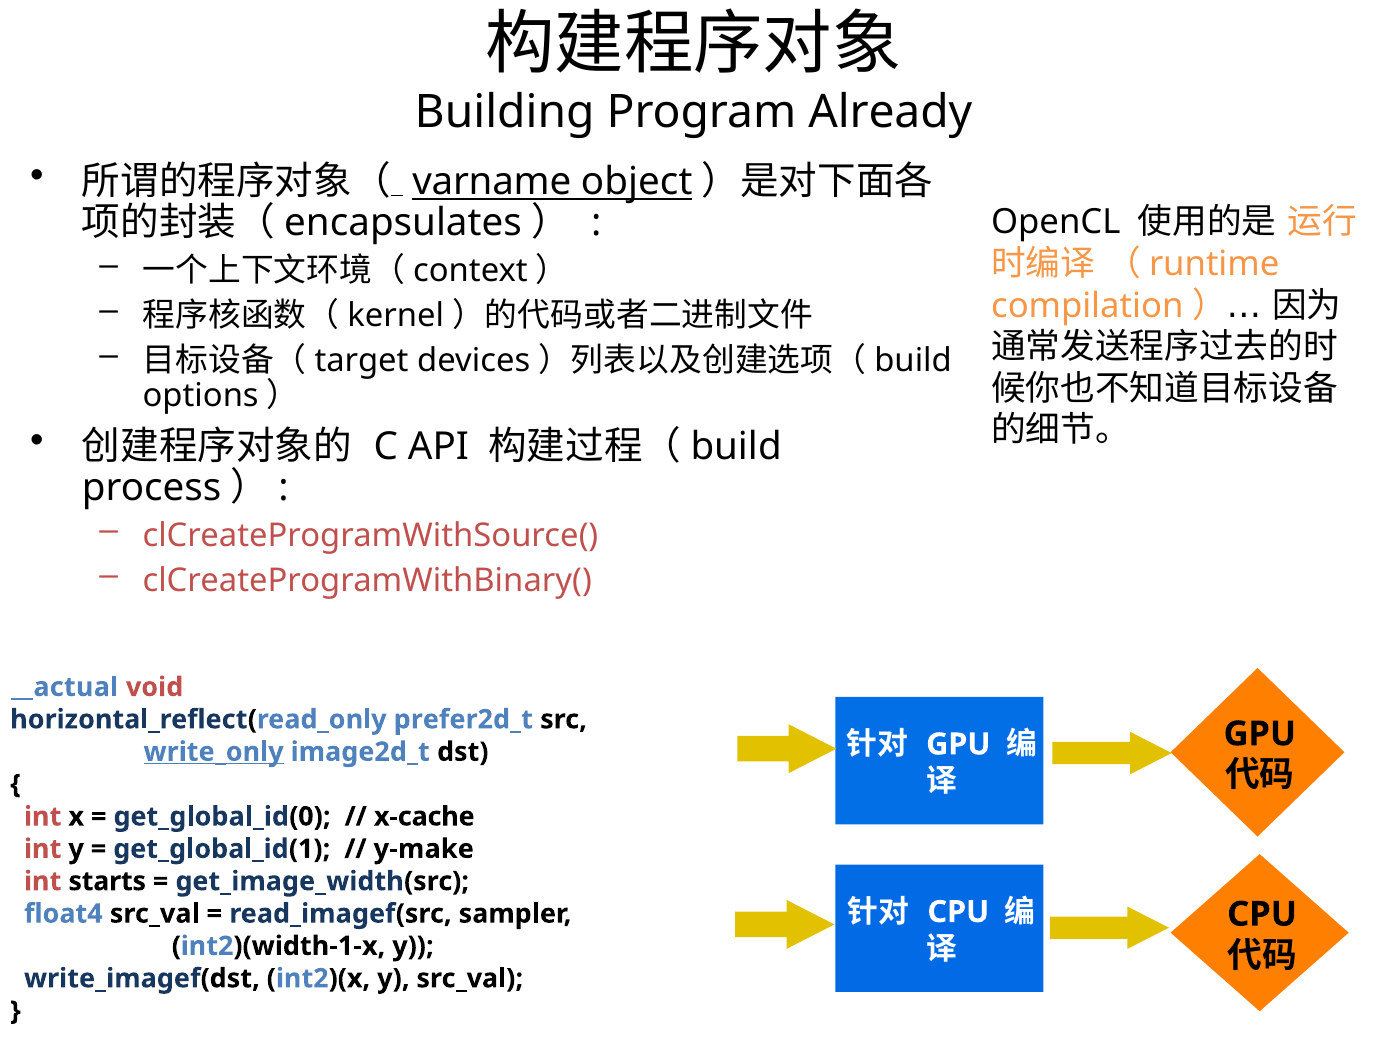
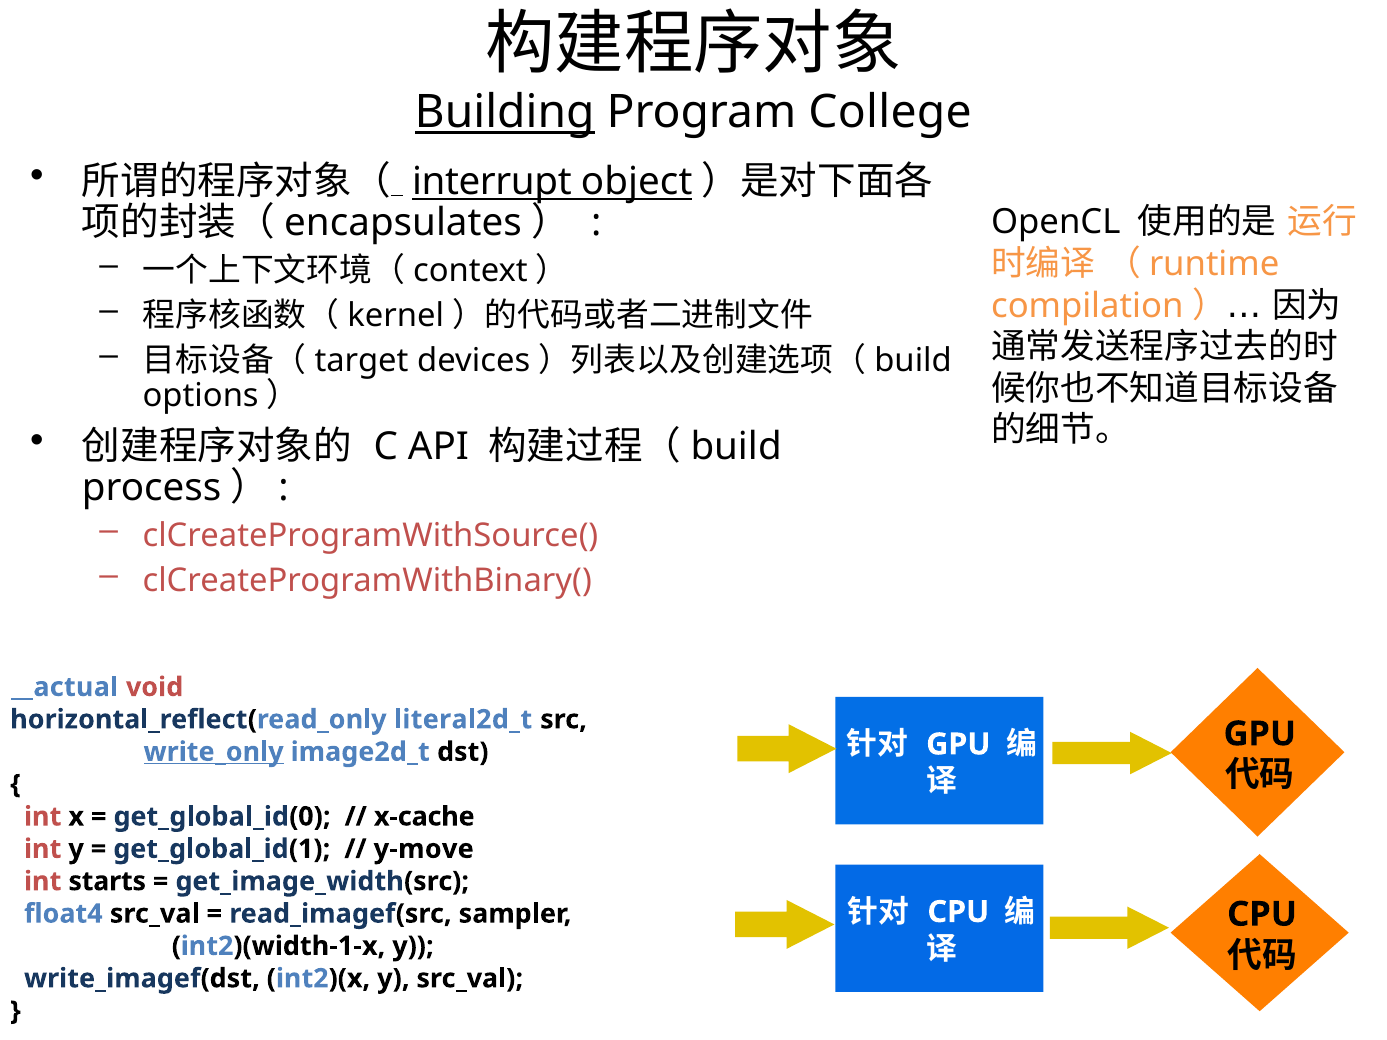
Building underline: none -> present (505, 113)
Already: Already -> College (890, 113)
varname: varname -> interrupt (492, 181)
prefer2d_t: prefer2d_t -> literal2d_t (463, 720)
y-make: y-make -> y-move (424, 849)
